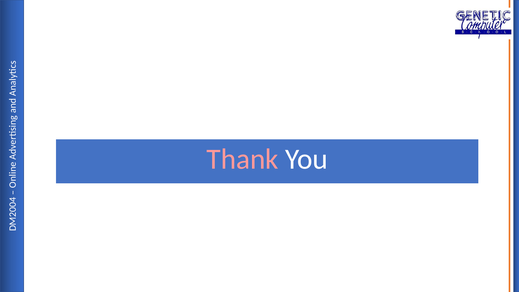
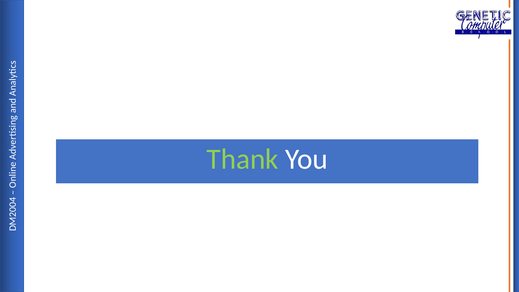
Thank colour: pink -> light green (243, 159)
